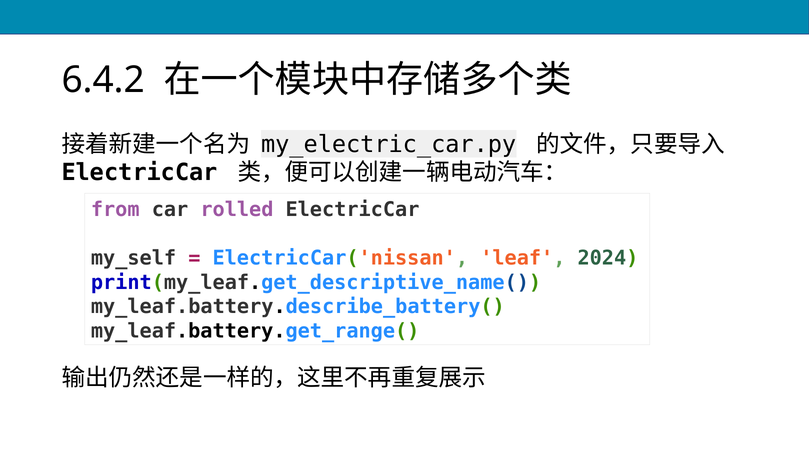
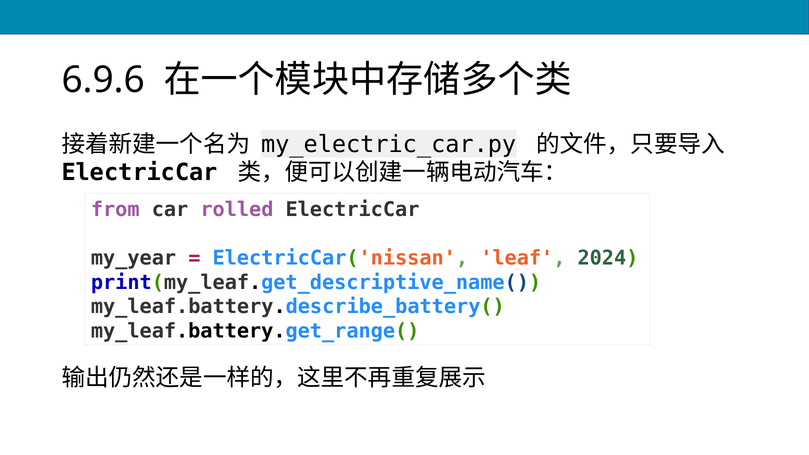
6.4.2: 6.4.2 -> 6.9.6 (103, 80)
my_self: my_self -> my_year (134, 258)
